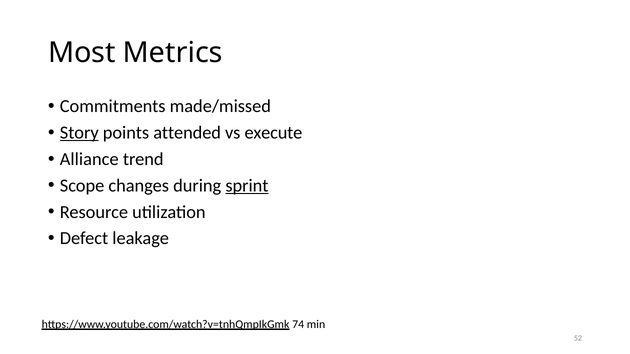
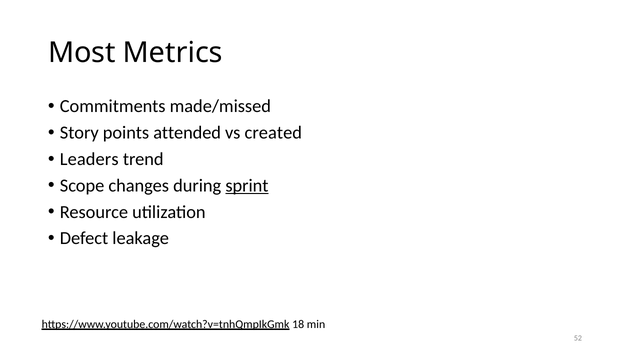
Story underline: present -> none (79, 133)
execute: execute -> created (273, 133)
Alliance: Alliance -> Leaders (89, 159)
74: 74 -> 18 (298, 325)
